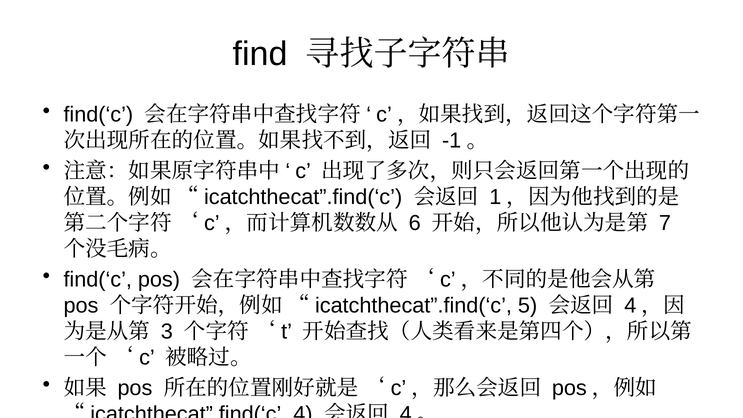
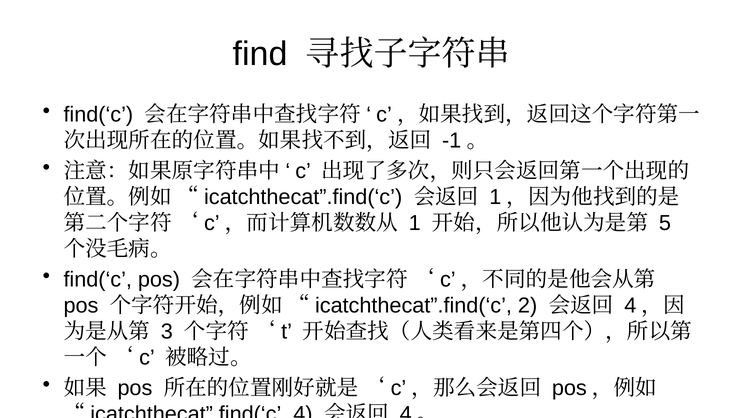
6: 6 -> 1 (415, 223)
7: 7 -> 5 (665, 223)
5: 5 -> 2 (528, 306)
